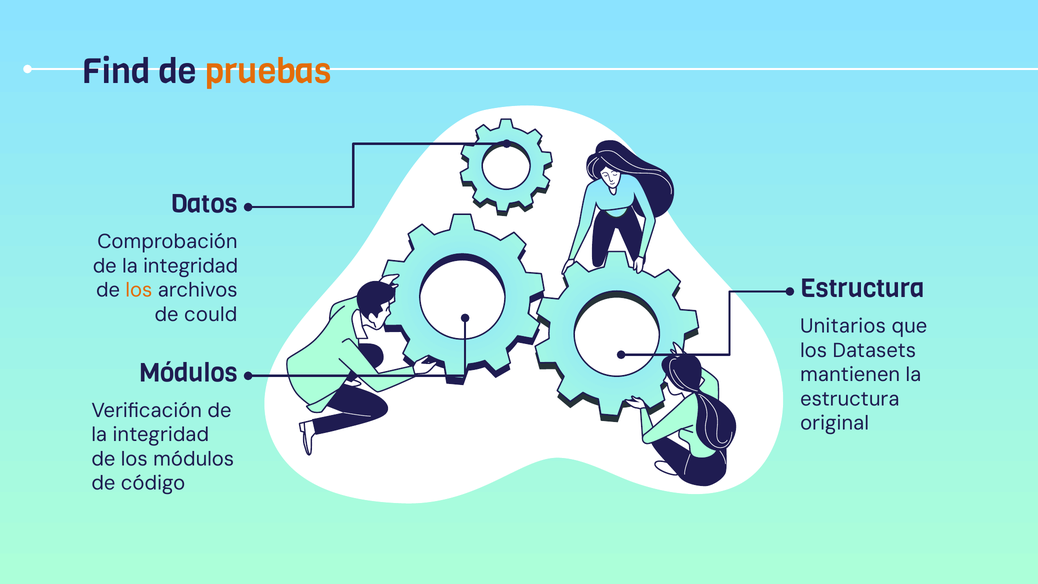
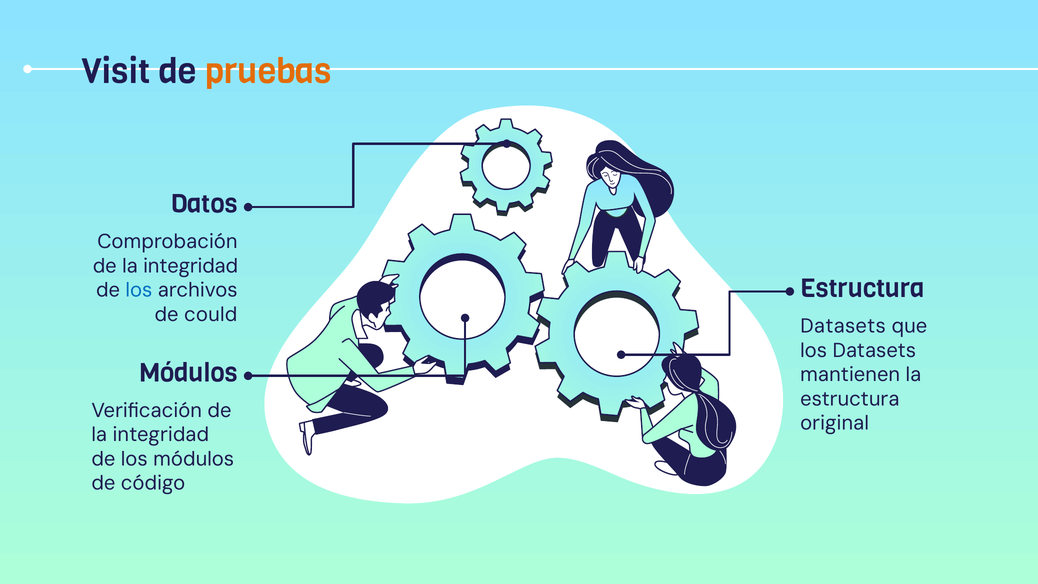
Find: Find -> Visit (116, 72)
los colour: orange -> blue (139, 290)
Unitarios: Unitarios -> Datasets (843, 326)
